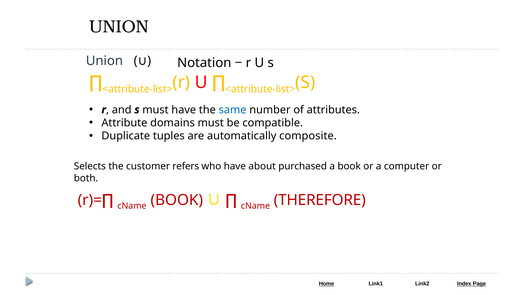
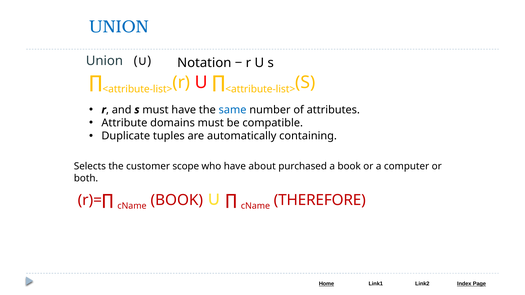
UNION colour: black -> blue (119, 27)
composite: composite -> containing (308, 136)
refers: refers -> scope (186, 167)
